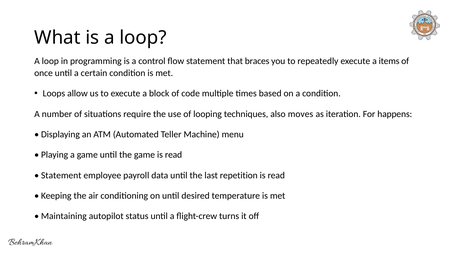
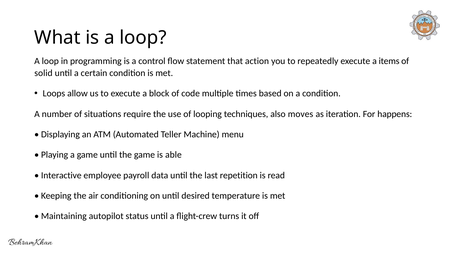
braces: braces -> action (257, 61)
once: once -> solid (43, 73)
game is read: read -> able (173, 155)
Statement: Statement -> Interactive (61, 175)
